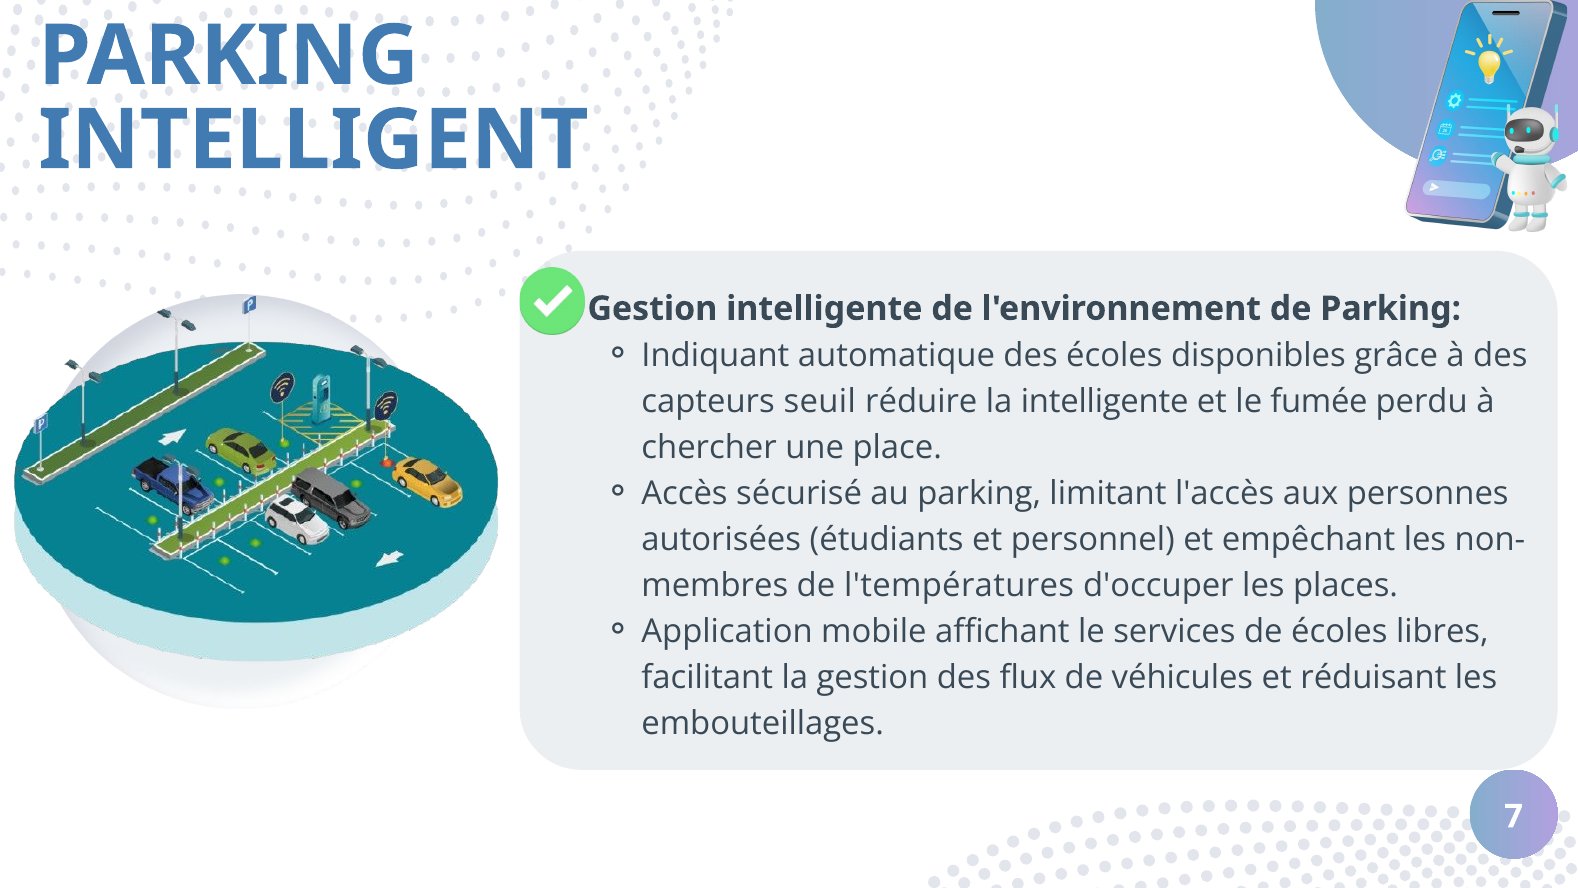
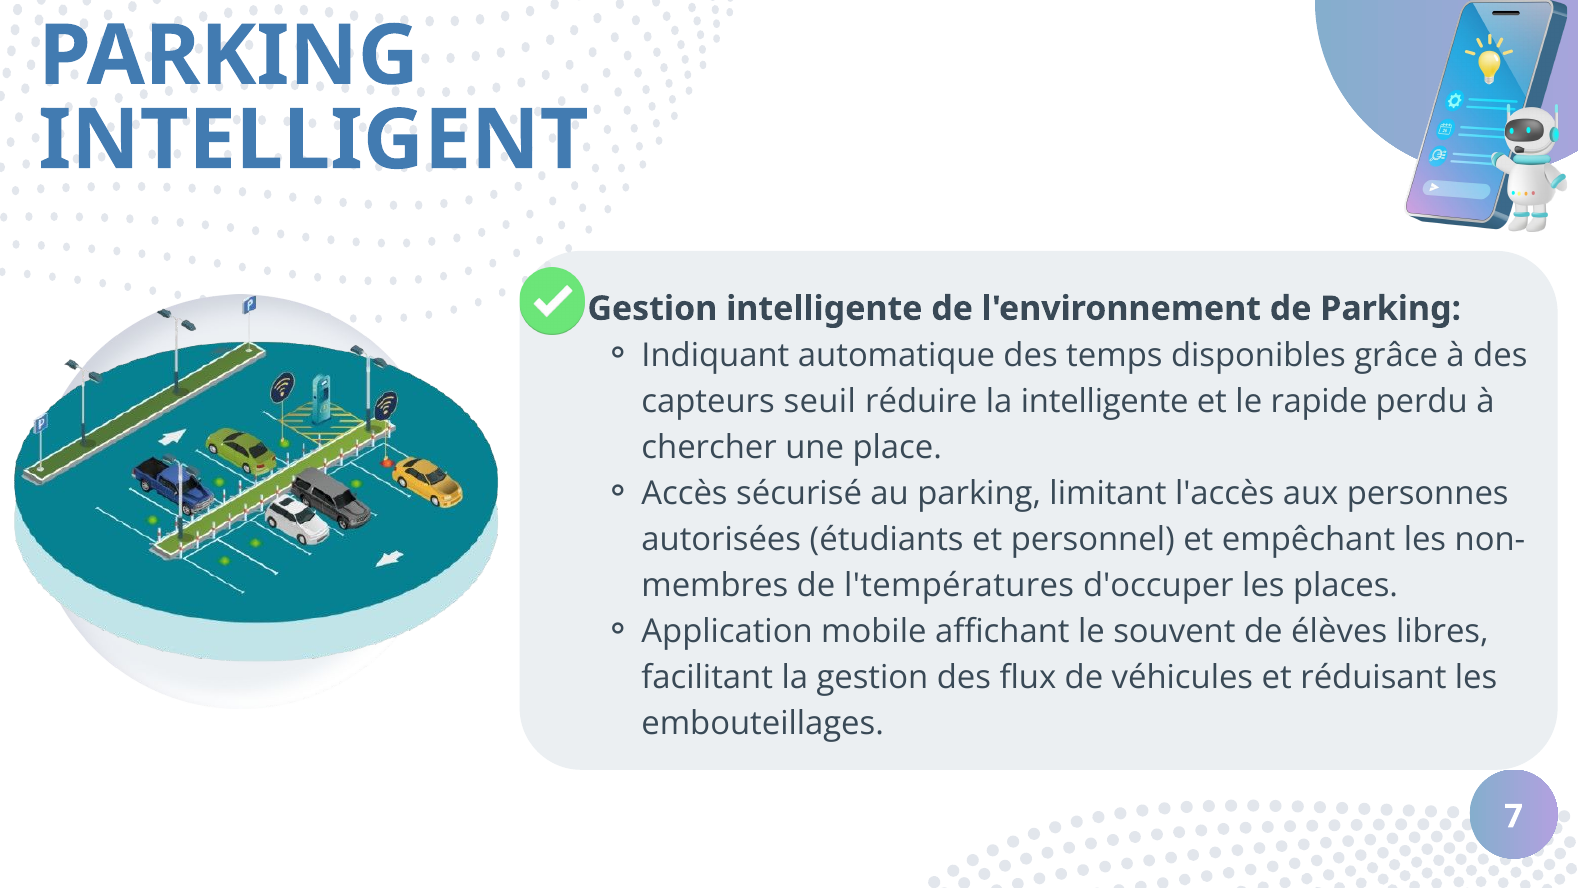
des écoles: écoles -> temps (1114, 355)
fumée: fumée -> rapide (1319, 401)
services: services -> souvent (1174, 631)
de écoles: écoles -> élèves (1339, 631)
